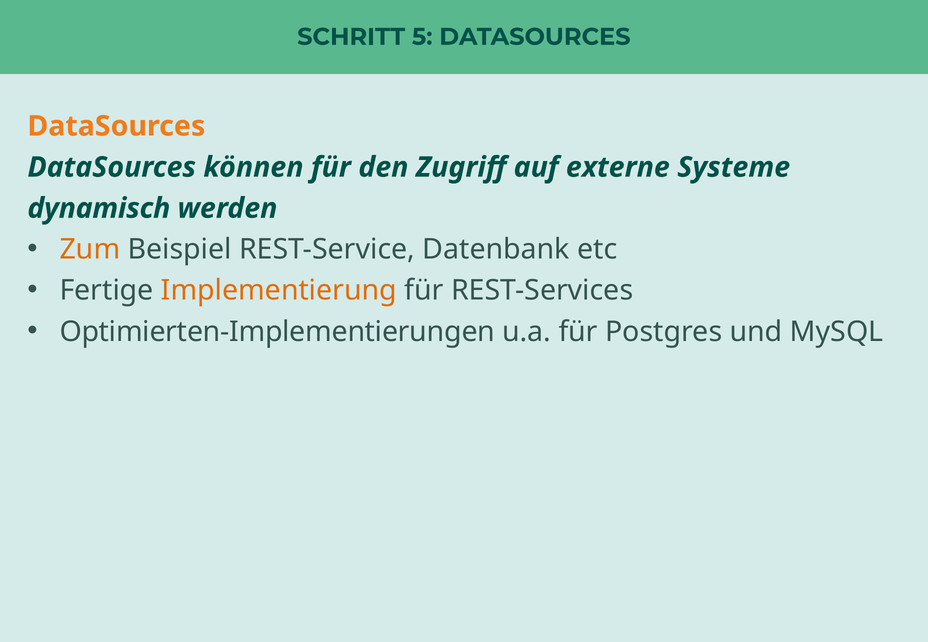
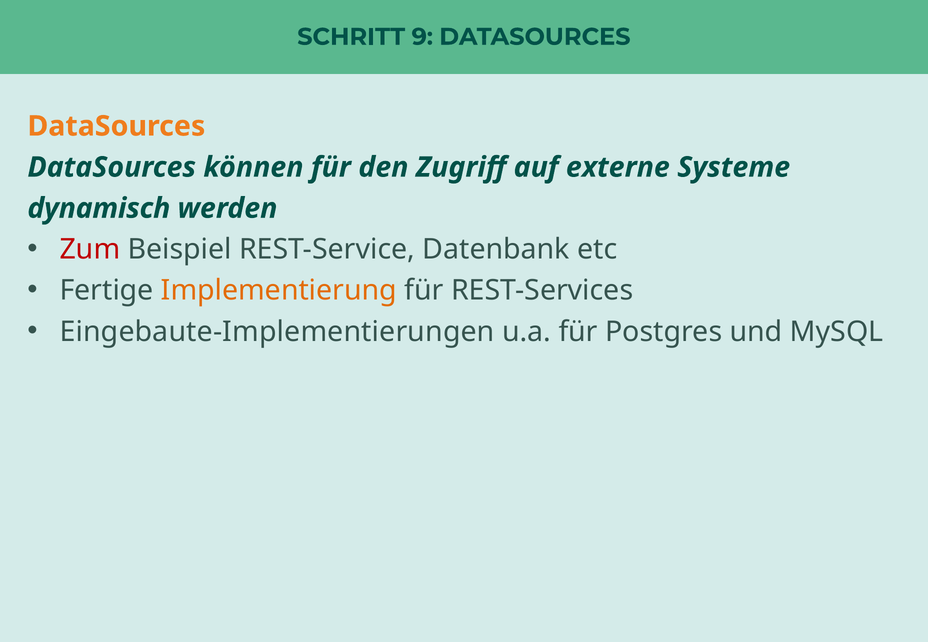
5: 5 -> 9 (422, 37)
Zum colour: orange -> red (90, 250)
Optimierten-Implementierungen: Optimierten-Implementierungen -> Eingebaute-Implementierungen (277, 332)
